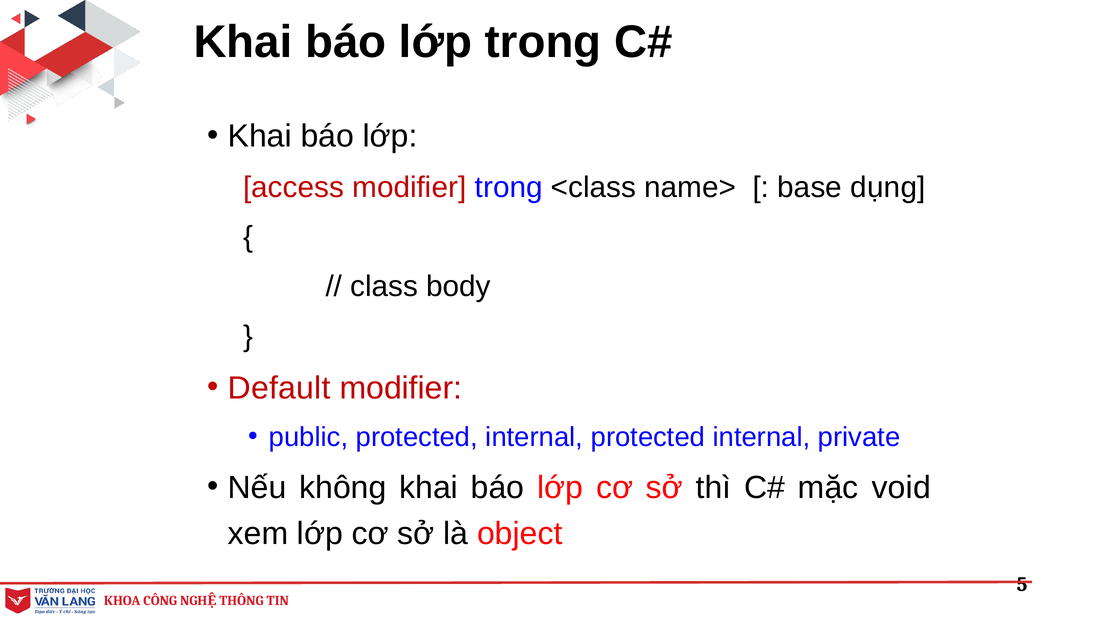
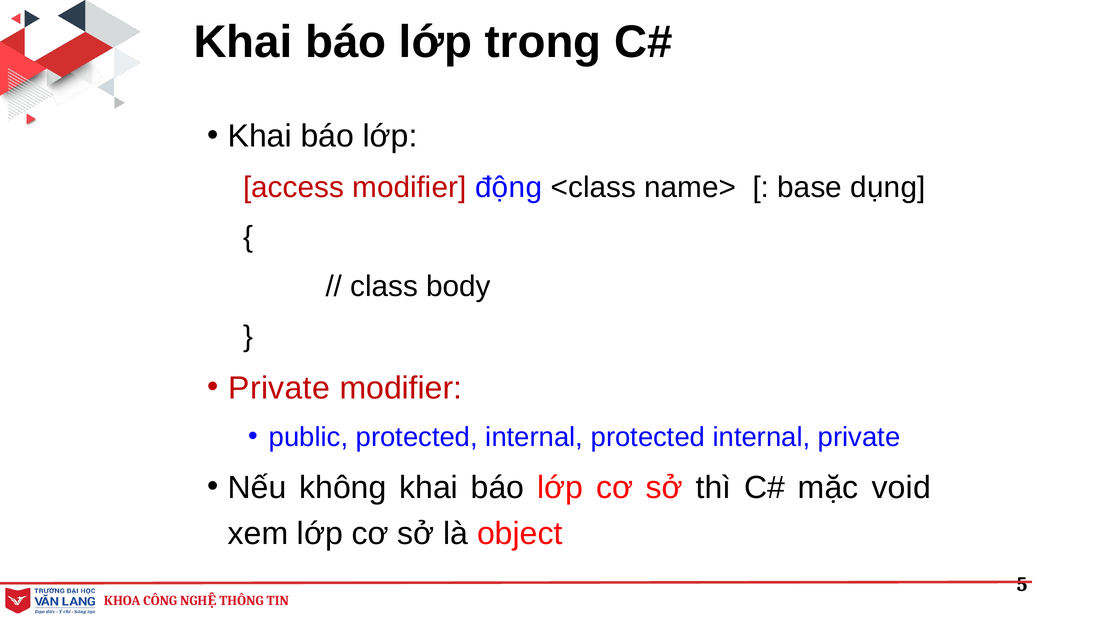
modifier trong: trong -> động (509, 187)
Default: Default -> Private (279, 388)
